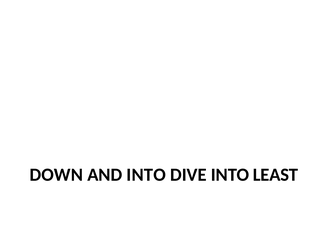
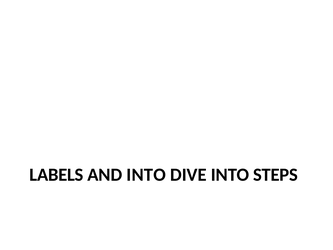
DOWN: DOWN -> LABELS (56, 175)
LEAST: LEAST -> STEPS (275, 175)
